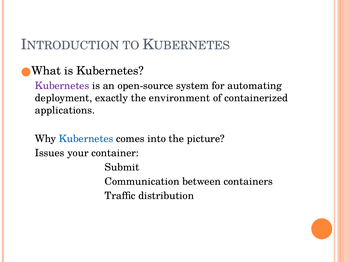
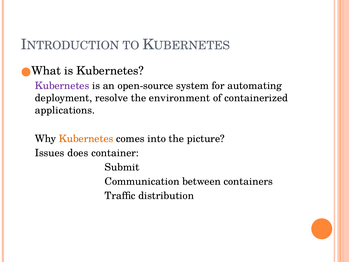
exactly: exactly -> resolve (112, 98)
Kubernetes colour: blue -> orange (86, 139)
your: your -> does (78, 153)
